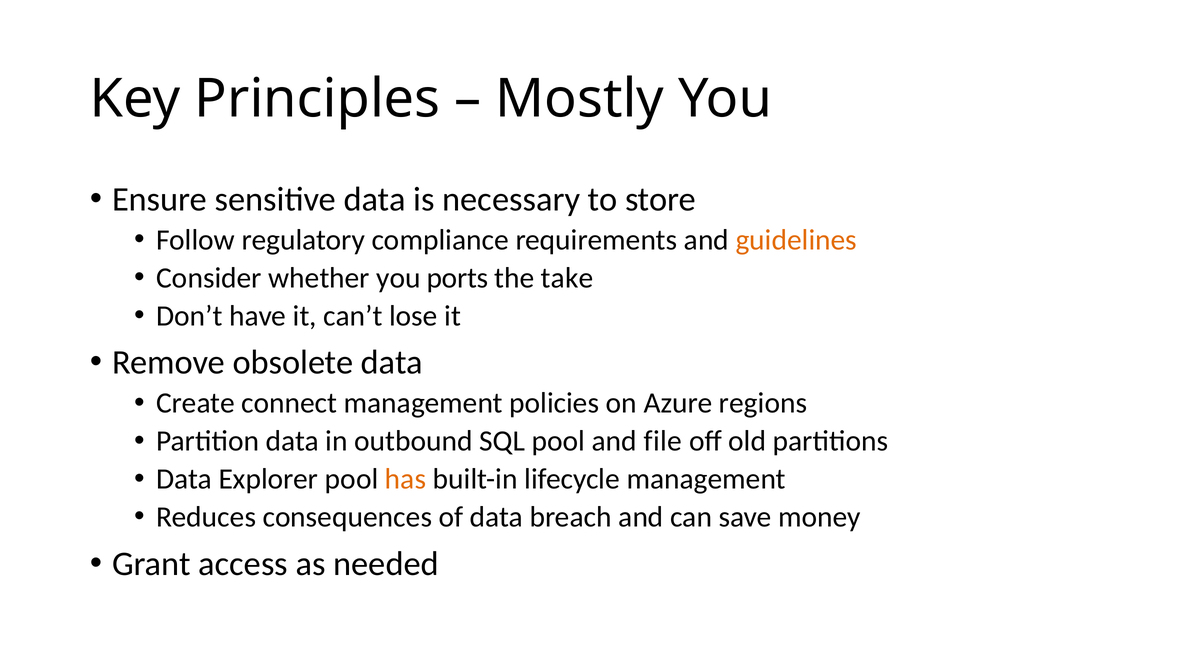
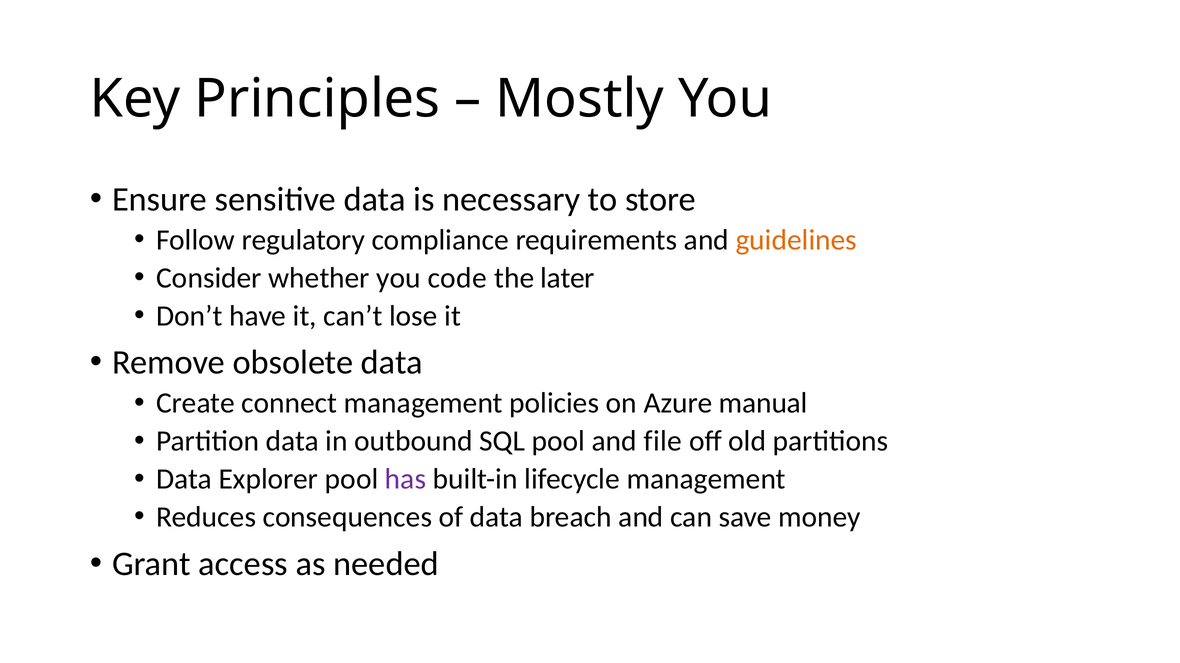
ports: ports -> code (457, 278)
take: take -> later (567, 278)
regions: regions -> manual (763, 404)
has colour: orange -> purple (406, 480)
